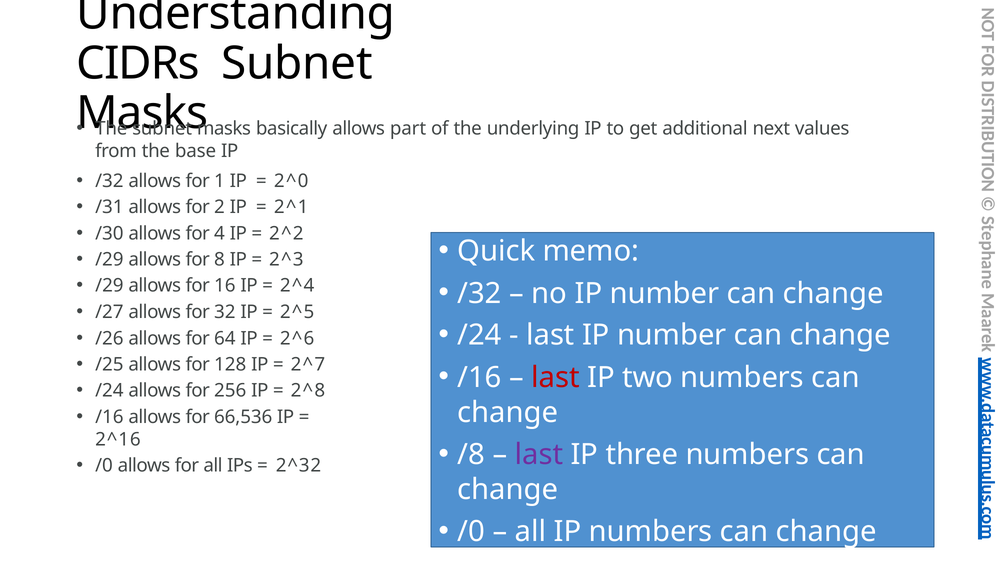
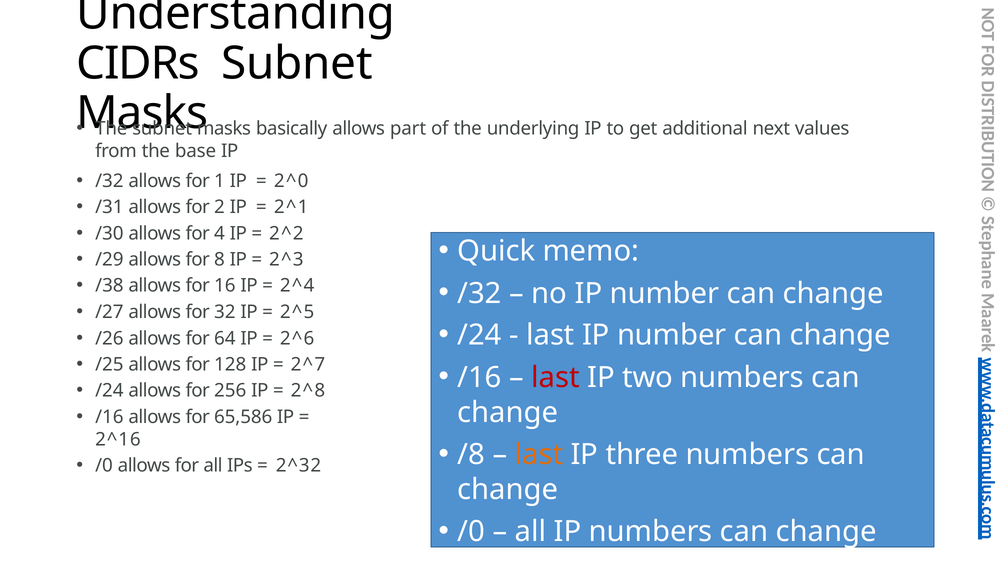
/29: /29 -> /38 (109, 286)
66,536: 66,536 -> 65,586 (243, 417)
last colour: purple -> orange (539, 455)
